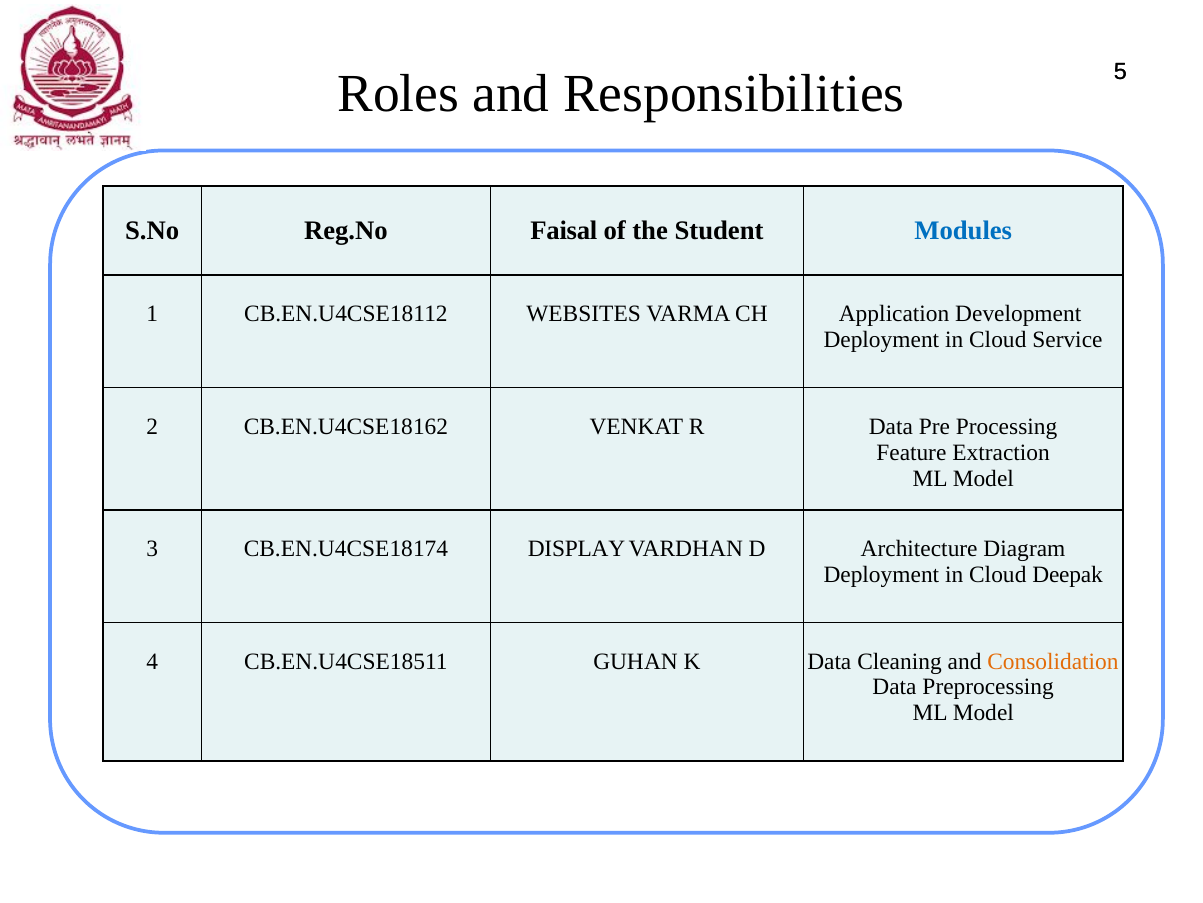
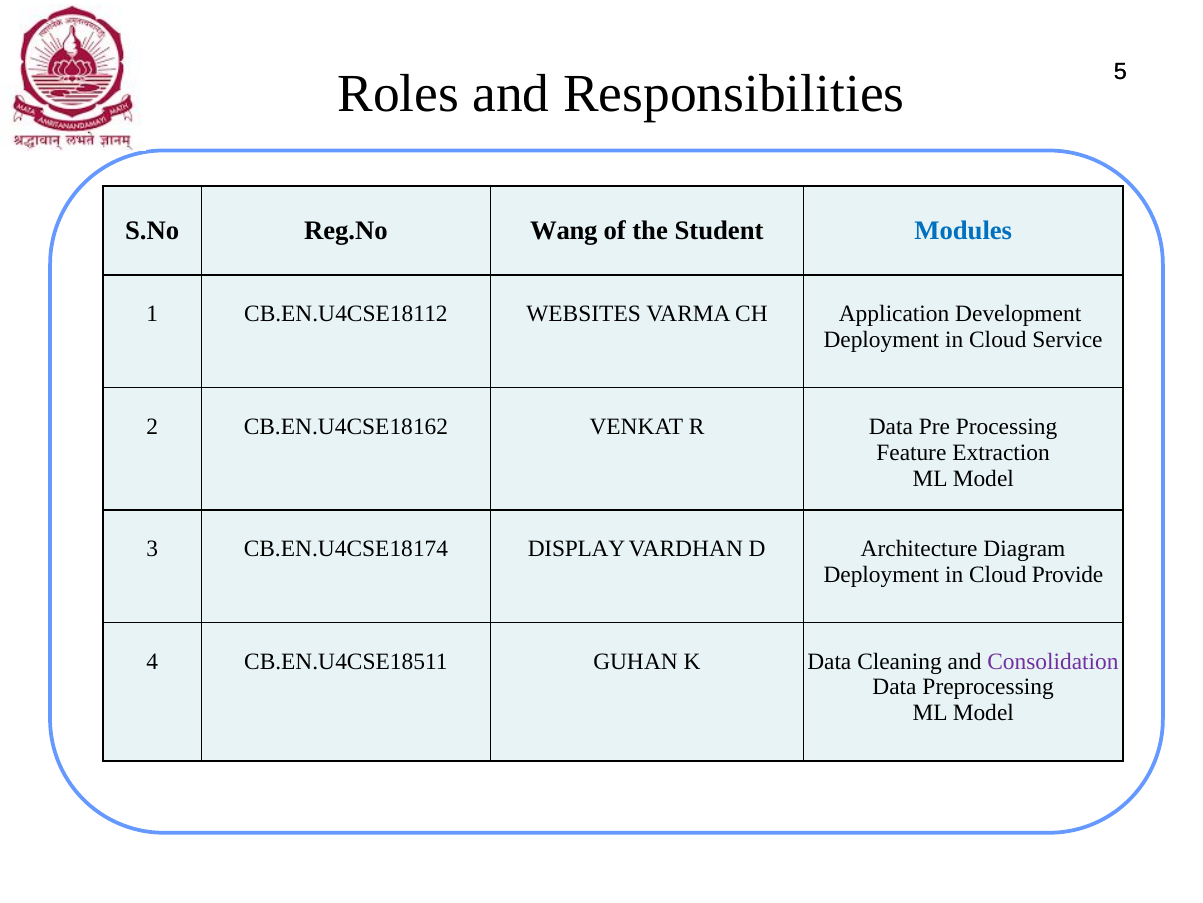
Faisal: Faisal -> Wang (564, 231)
Deepak: Deepak -> Provide (1068, 574)
Consolidation colour: orange -> purple (1053, 661)
